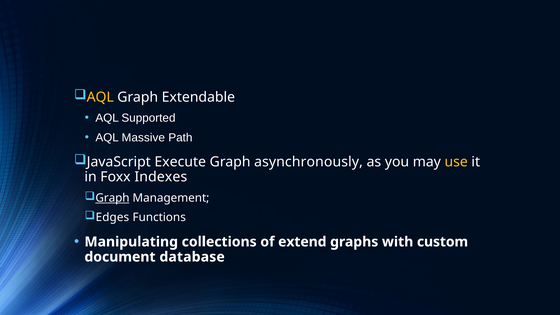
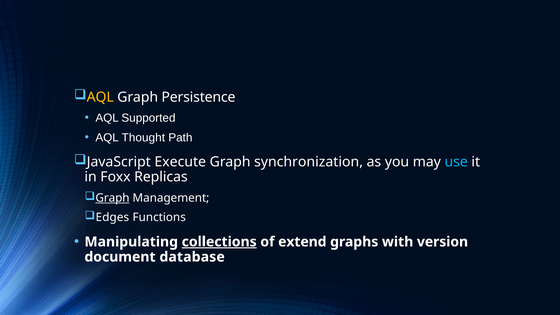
Extendable: Extendable -> Persistence (198, 97)
Massive: Massive -> Thought (143, 138)
asynchronously: asynchronously -> synchronization (309, 162)
use colour: yellow -> light blue (456, 162)
Indexes: Indexes -> Replicas (161, 177)
collections underline: none -> present (219, 242)
custom: custom -> version (443, 242)
